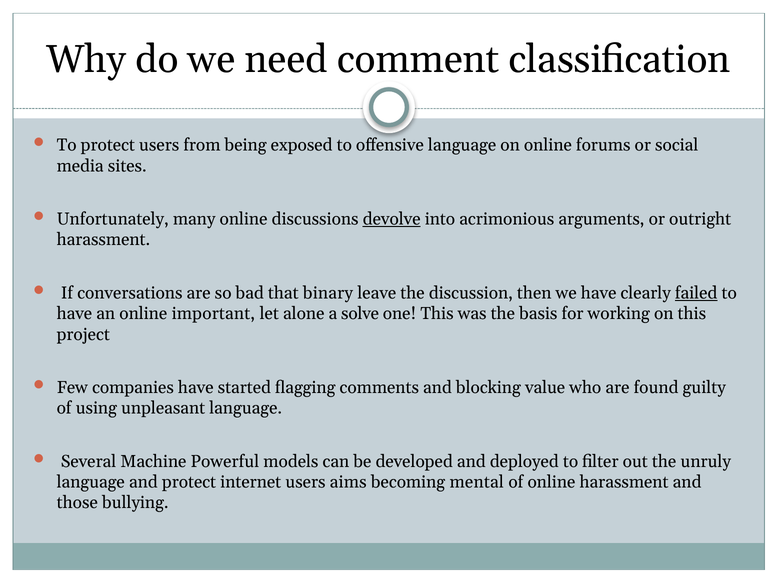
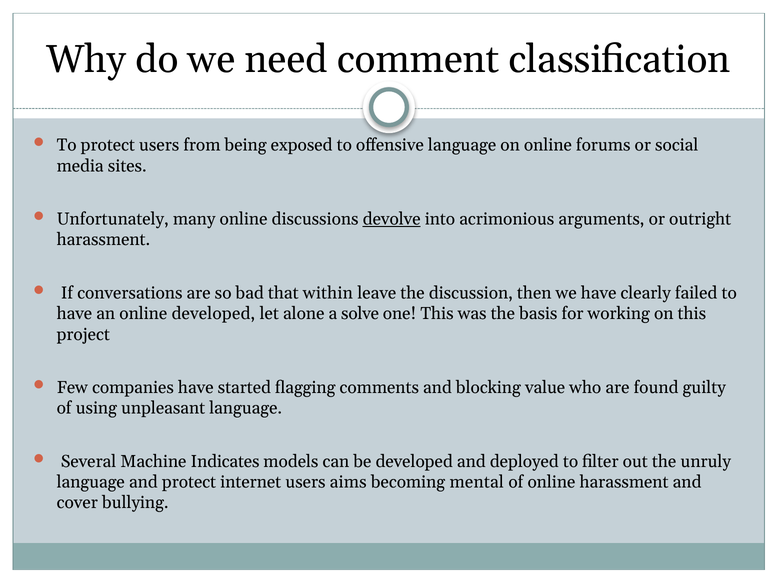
binary: binary -> within (328, 293)
failed underline: present -> none (696, 293)
online important: important -> developed (213, 314)
Powerful: Powerful -> Indicates (225, 462)
those: those -> cover (77, 503)
